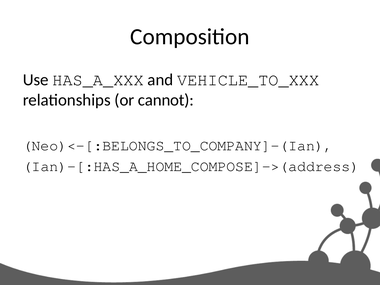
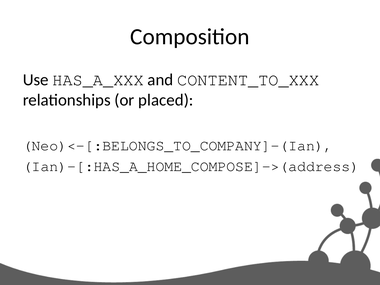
VEHICLE_TO_XXX: VEHICLE_TO_XXX -> CONTENT_TO_XXX (248, 80)
cannot: cannot -> placed (166, 100)
